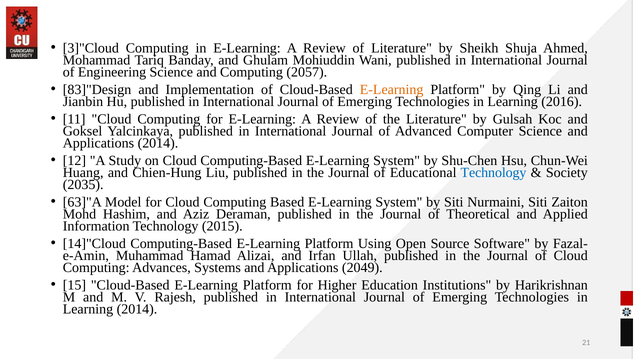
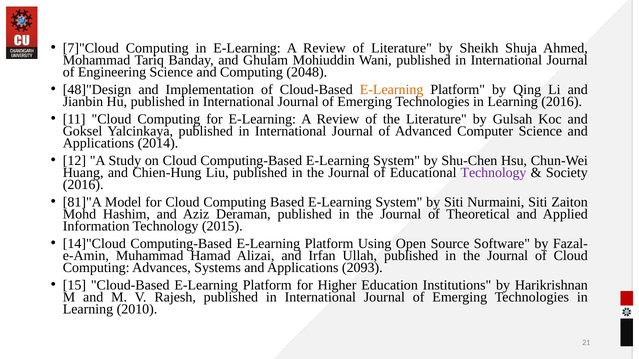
3]"Cloud: 3]"Cloud -> 7]"Cloud (91, 48)
2057: 2057 -> 2048 (307, 72)
83]"Design: 83]"Design -> 48]"Design (97, 90)
Technology colour: blue -> purple (494, 173)
2035: 2035 -> 2016 (83, 185)
63]"A: 63]"A -> 81]"A (82, 202)
2049: 2049 -> 2093 (362, 268)
Learning 2014: 2014 -> 2010 (137, 310)
